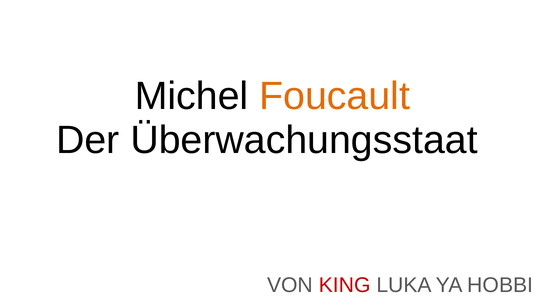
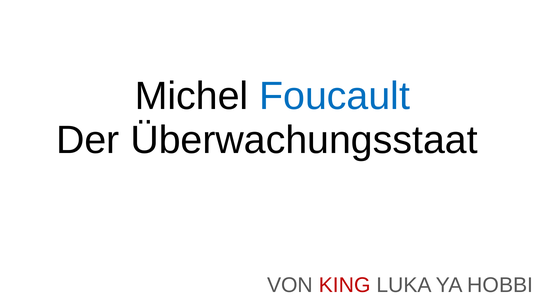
Foucault colour: orange -> blue (335, 96)
